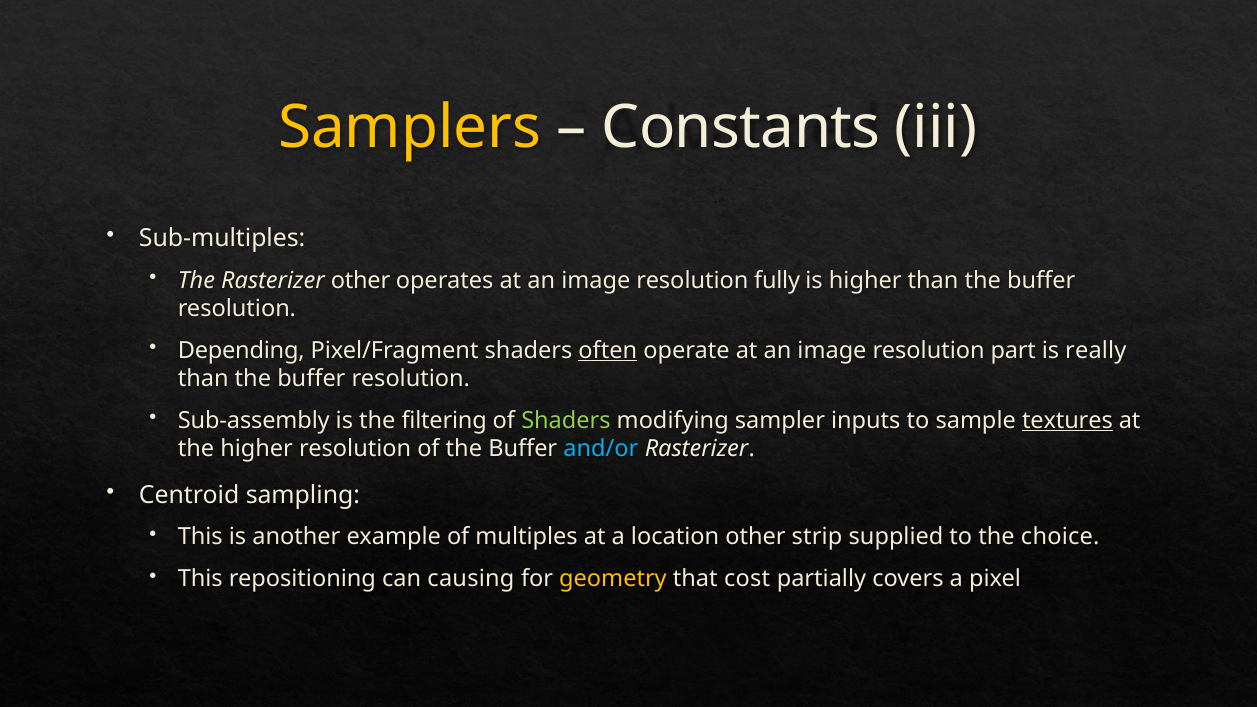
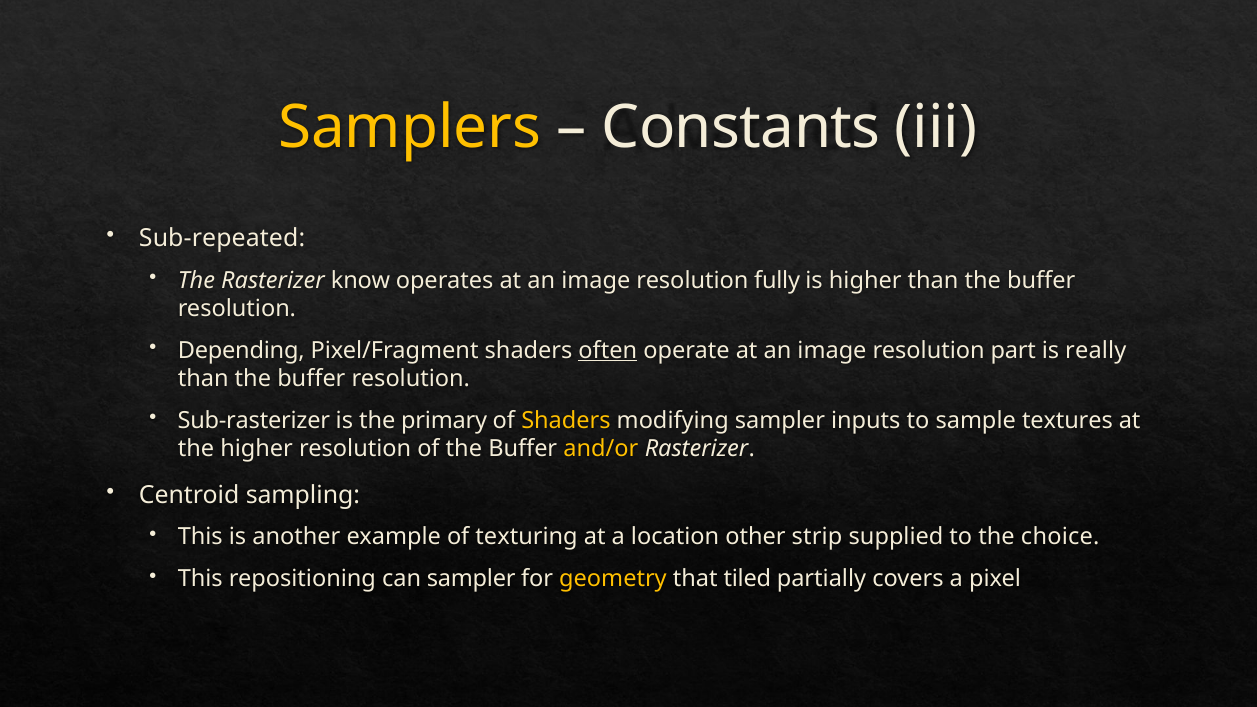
Sub-multiples: Sub-multiples -> Sub-repeated (222, 238)
Rasterizer other: other -> know (361, 281)
Sub-assembly: Sub-assembly -> Sub-rasterizer (254, 421)
filtering: filtering -> primary (444, 421)
Shaders colour: light green -> yellow (566, 421)
textures underline: present -> none (1067, 421)
and/or colour: light blue -> yellow (601, 449)
multiples: multiples -> texturing (527, 537)
can causing: causing -> sampler (471, 579)
cost: cost -> tiled (747, 579)
